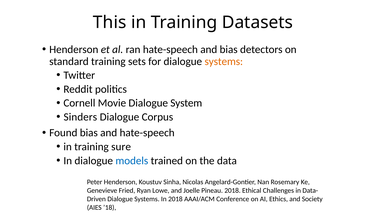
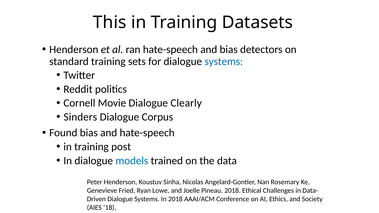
systems colour: orange -> blue (224, 61)
System: System -> Clearly (186, 103)
sure: sure -> post (121, 147)
